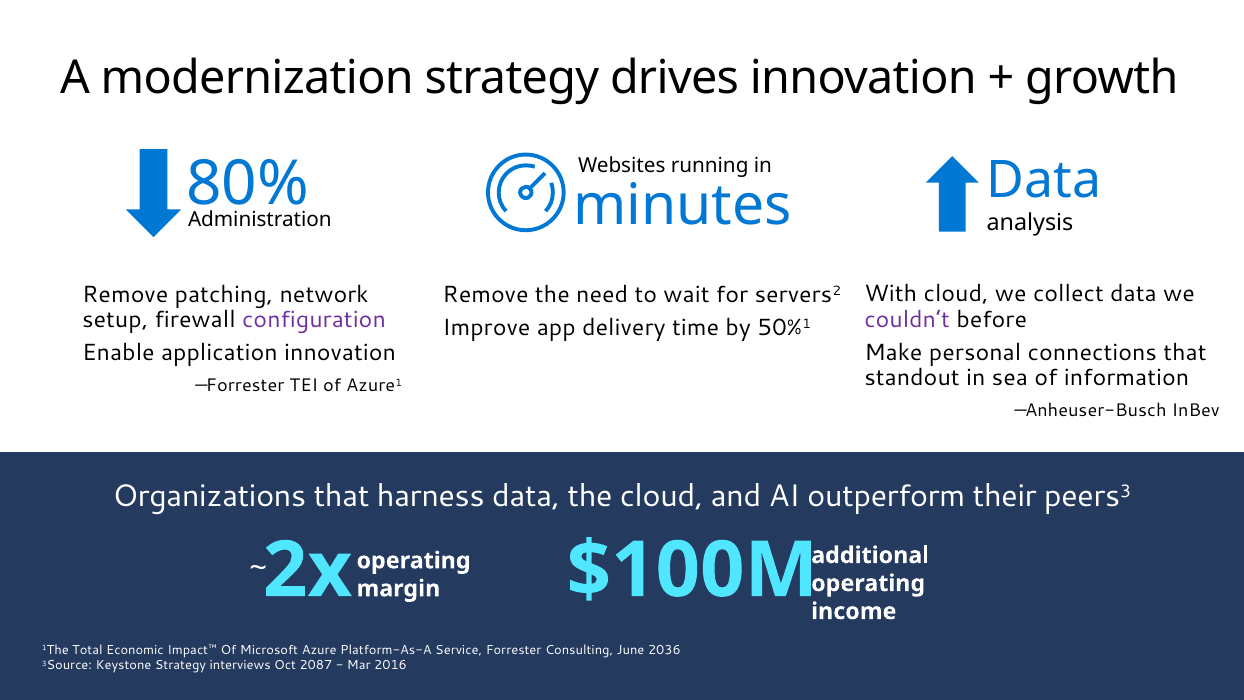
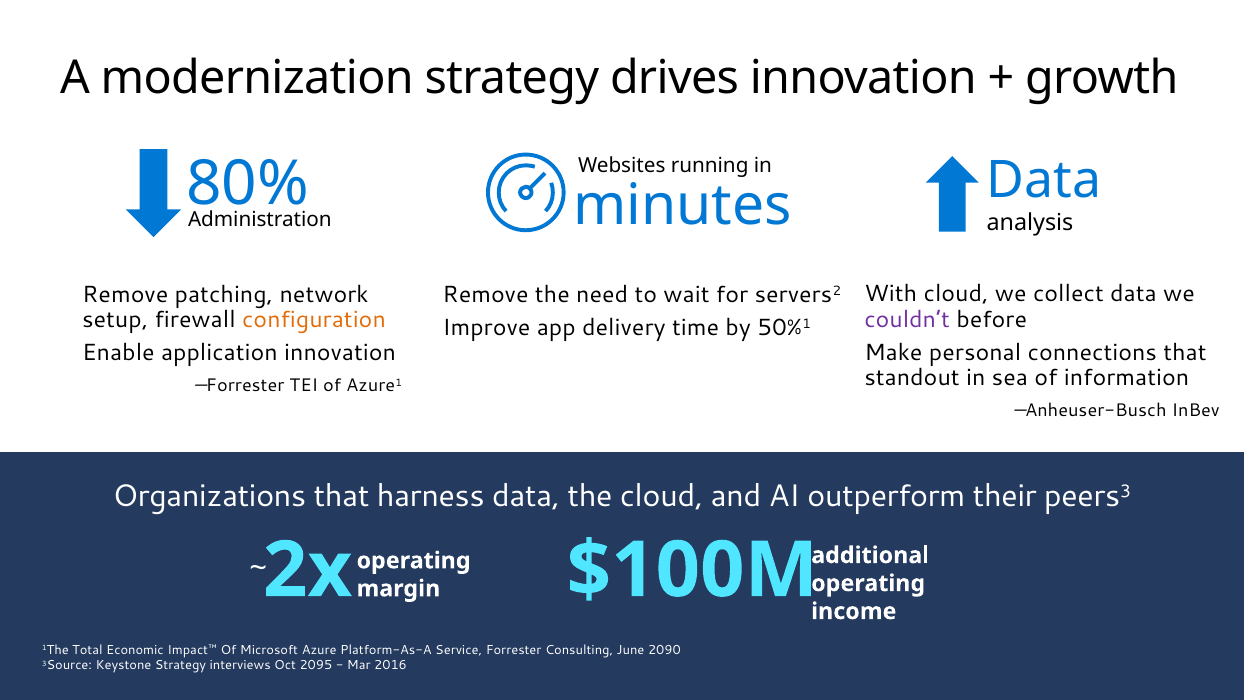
configuration colour: purple -> orange (314, 320)
2036: 2036 -> 2090 (664, 650)
2087: 2087 -> 2095 (316, 665)
